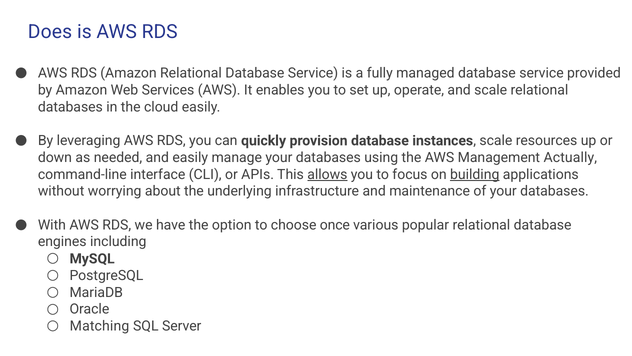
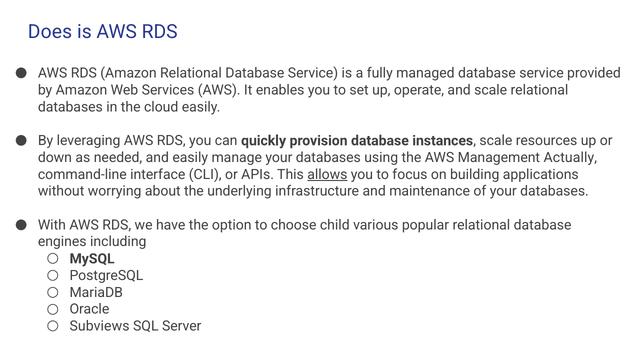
building underline: present -> none (475, 174)
once: once -> child (335, 225)
Matching: Matching -> Subviews (100, 326)
